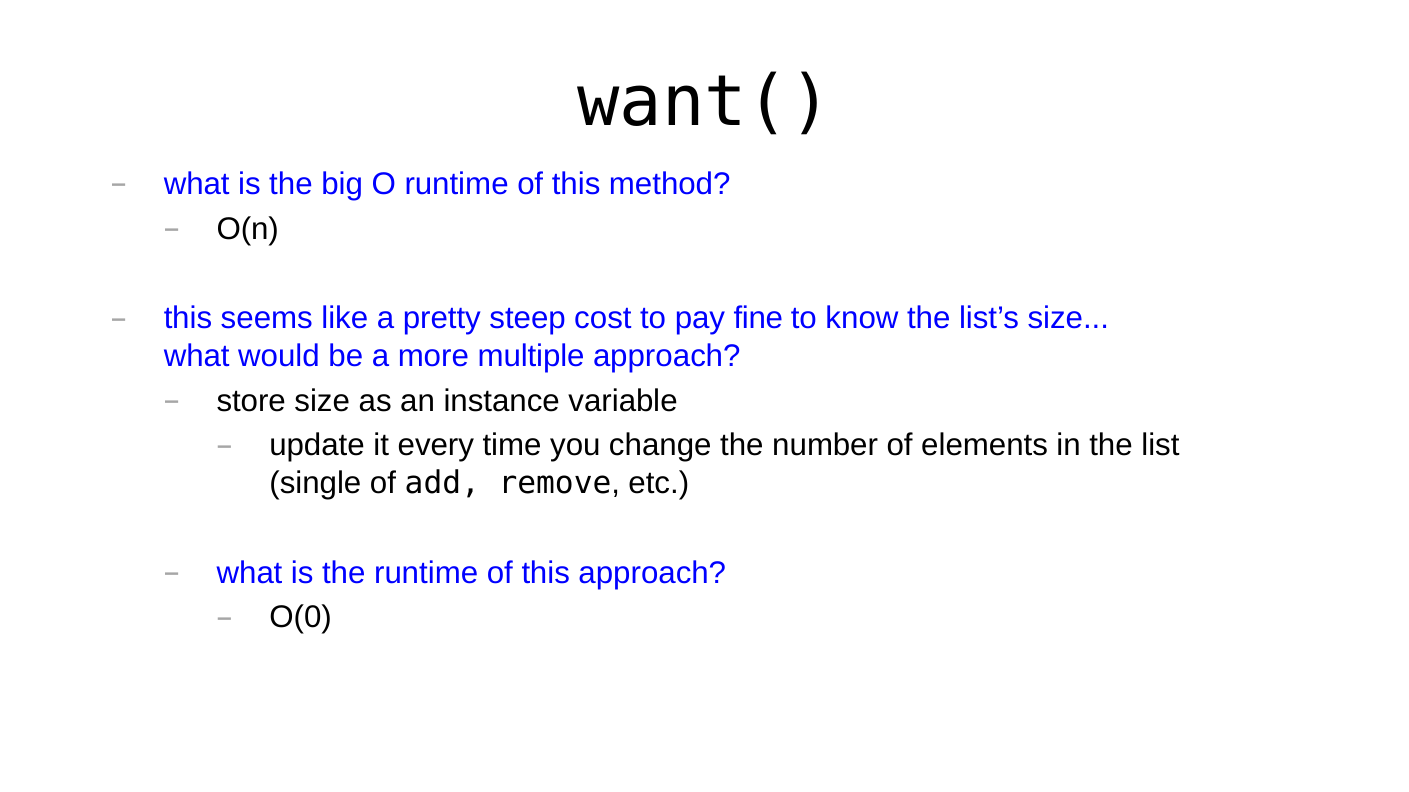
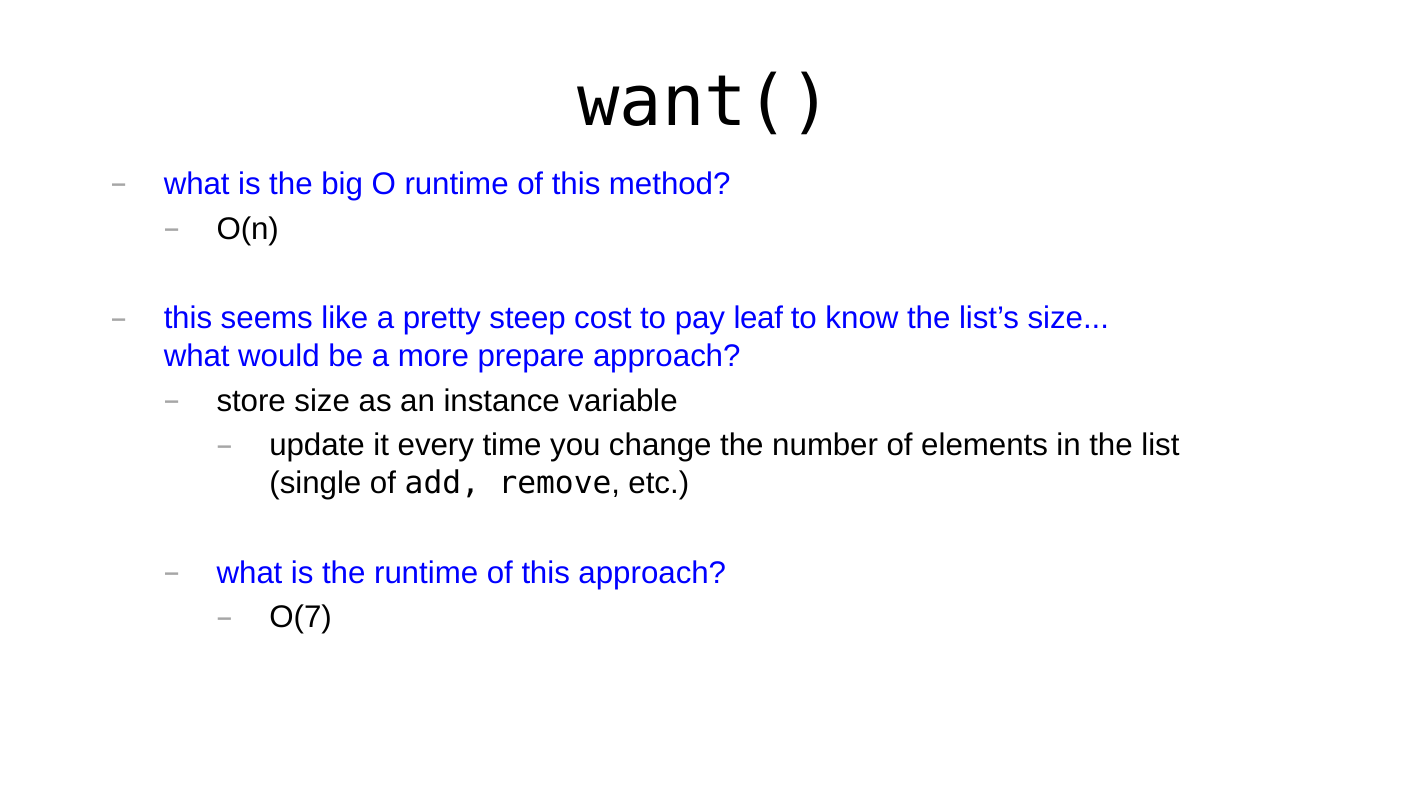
fine: fine -> leaf (758, 319)
multiple: multiple -> prepare (531, 356)
O(0: O(0 -> O(7 (301, 618)
